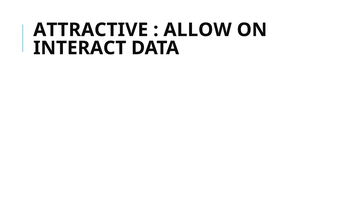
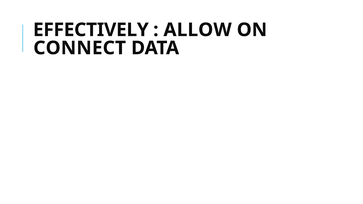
ATTRACTIVE: ATTRACTIVE -> EFFECTIVELY (91, 30)
INTERACT: INTERACT -> CONNECT (80, 48)
